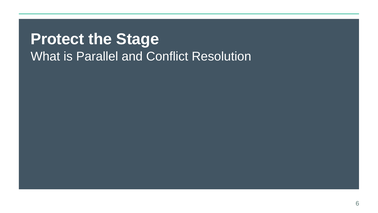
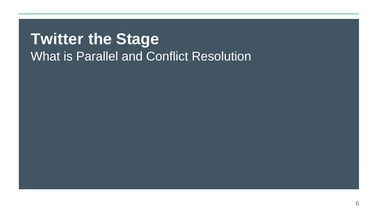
Protect: Protect -> Twitter (57, 39)
